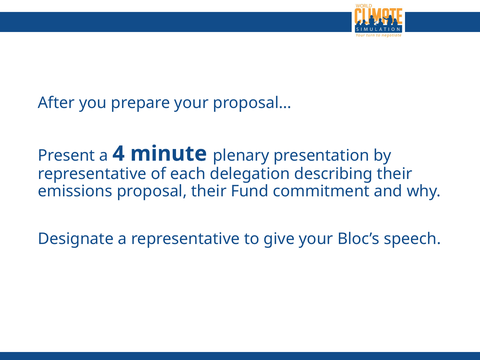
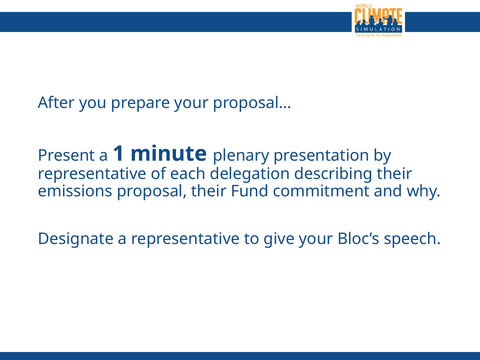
4: 4 -> 1 (119, 154)
